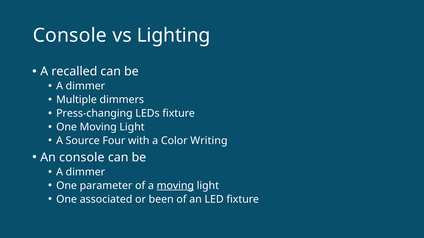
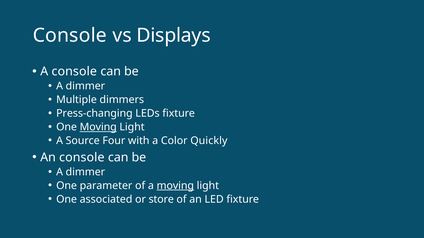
Lighting: Lighting -> Displays (174, 36)
A recalled: recalled -> console (74, 72)
Moving underline: none -> present (98, 127)
Writing: Writing -> Quickly (209, 141)
been: been -> store (161, 200)
